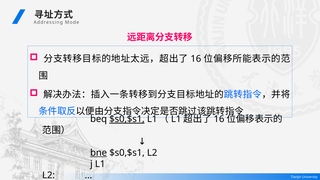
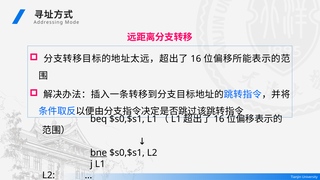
$s0,$s1 underline: present -> none (127, 119)
